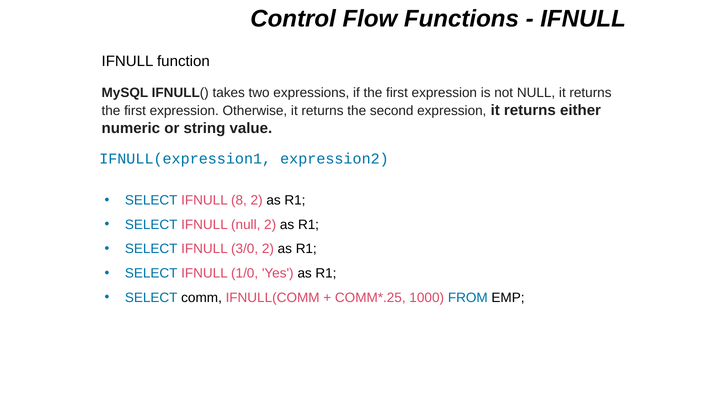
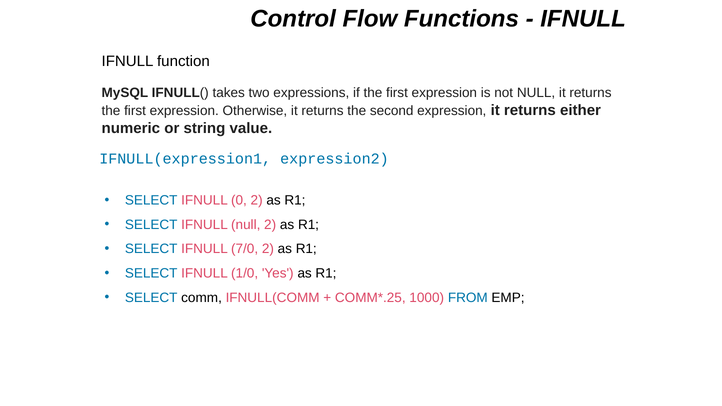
8: 8 -> 0 (239, 200)
3/0: 3/0 -> 7/0 (245, 249)
